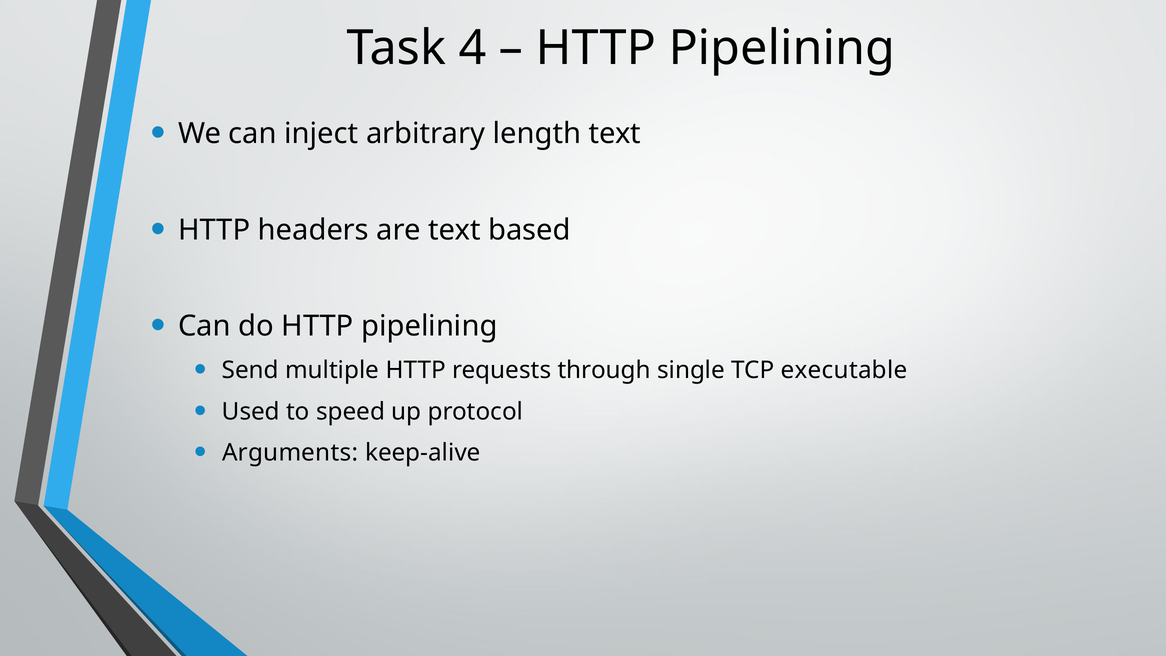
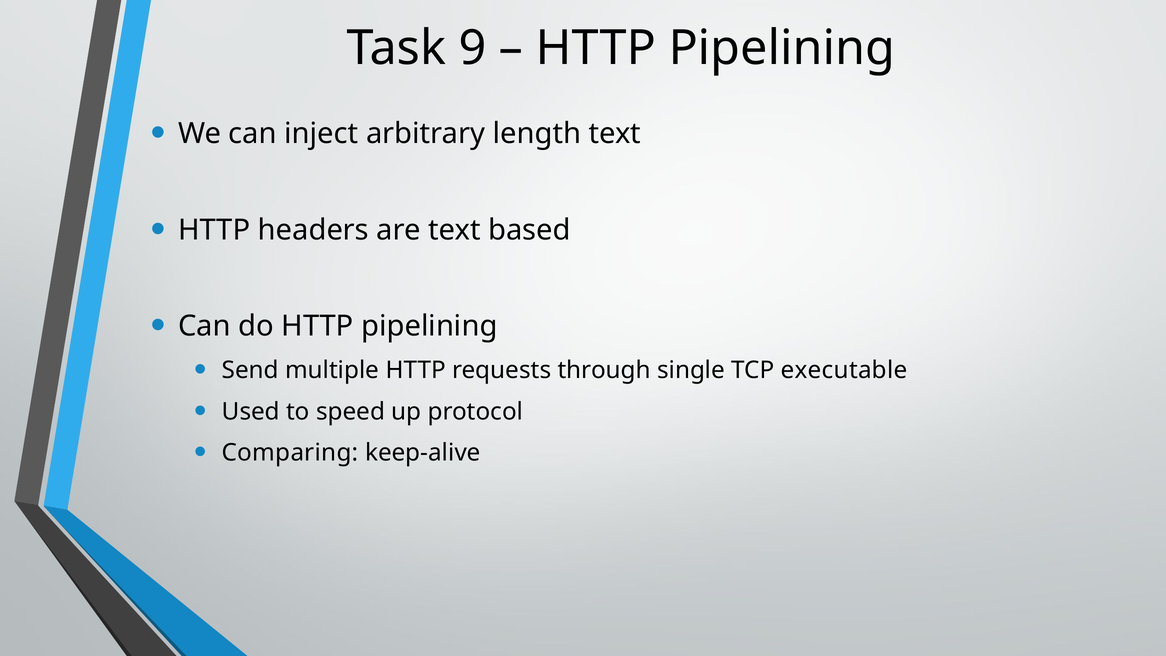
4: 4 -> 9 (473, 48)
Arguments: Arguments -> Comparing (290, 453)
